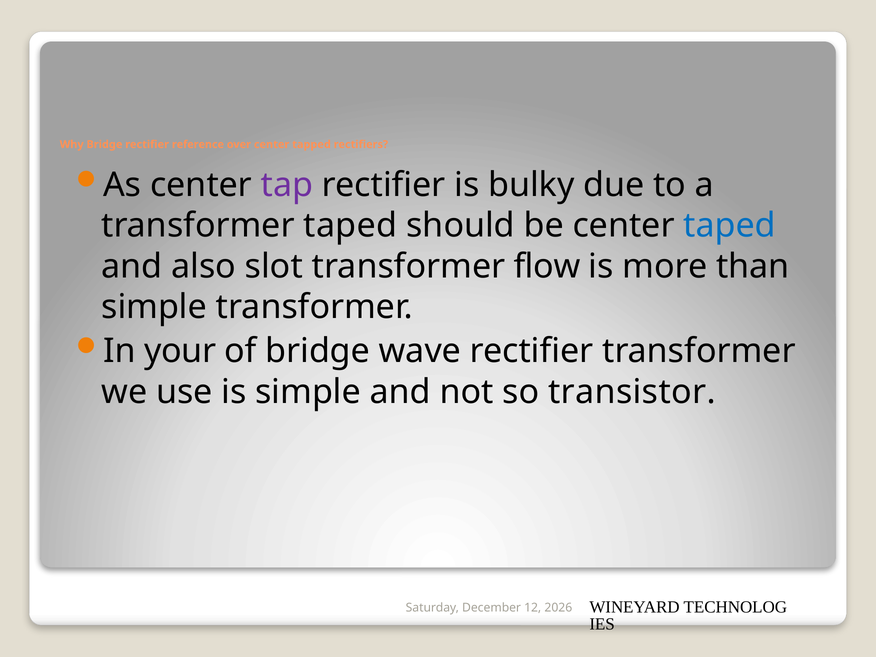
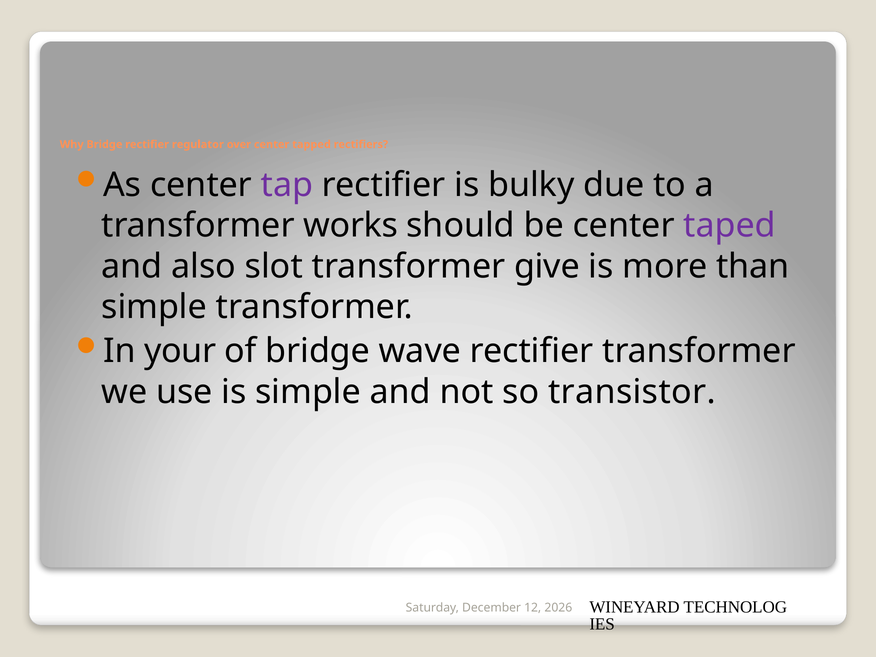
reference: reference -> regulator (198, 144)
transformer taped: taped -> works (351, 226)
taped colour: blue -> purple (730, 226)
flow: flow -> give (547, 266)
